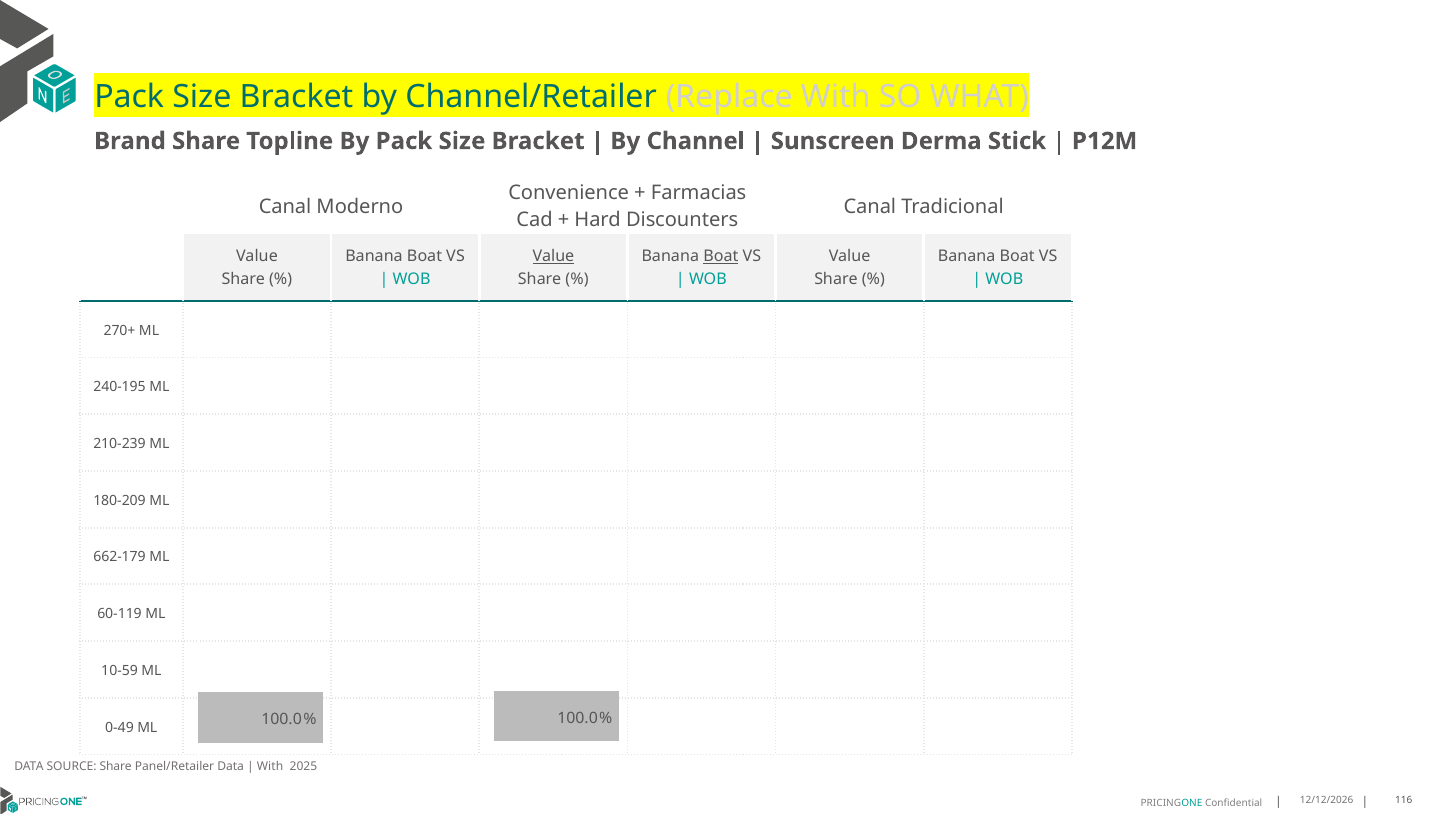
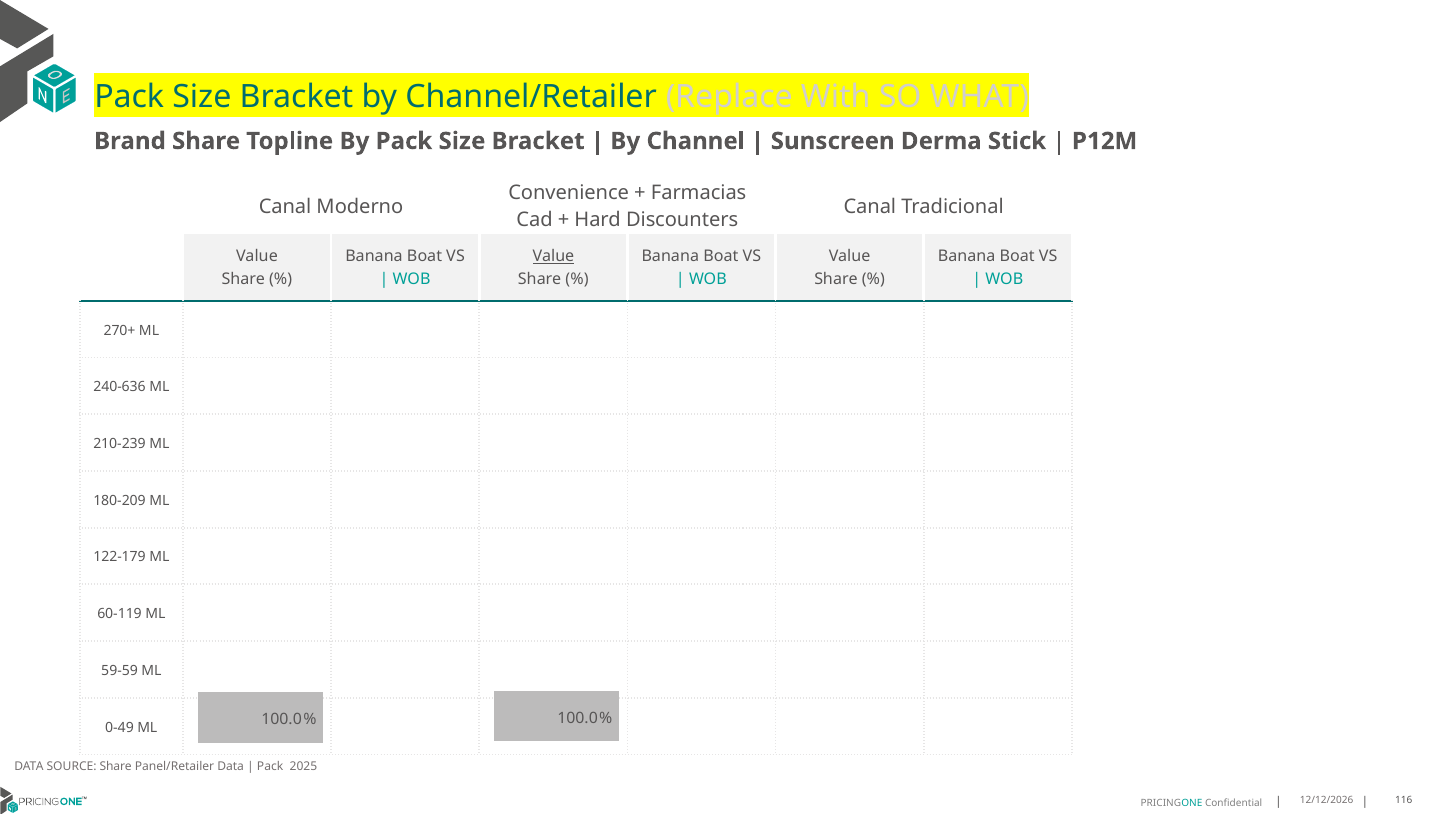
Boat underline: present -> none (721, 257)
240-195: 240-195 -> 240-636 (120, 388)
662-179: 662-179 -> 122-179 (120, 558)
10-59: 10-59 -> 59-59 (120, 671)
With: With -> Pack (270, 767)
